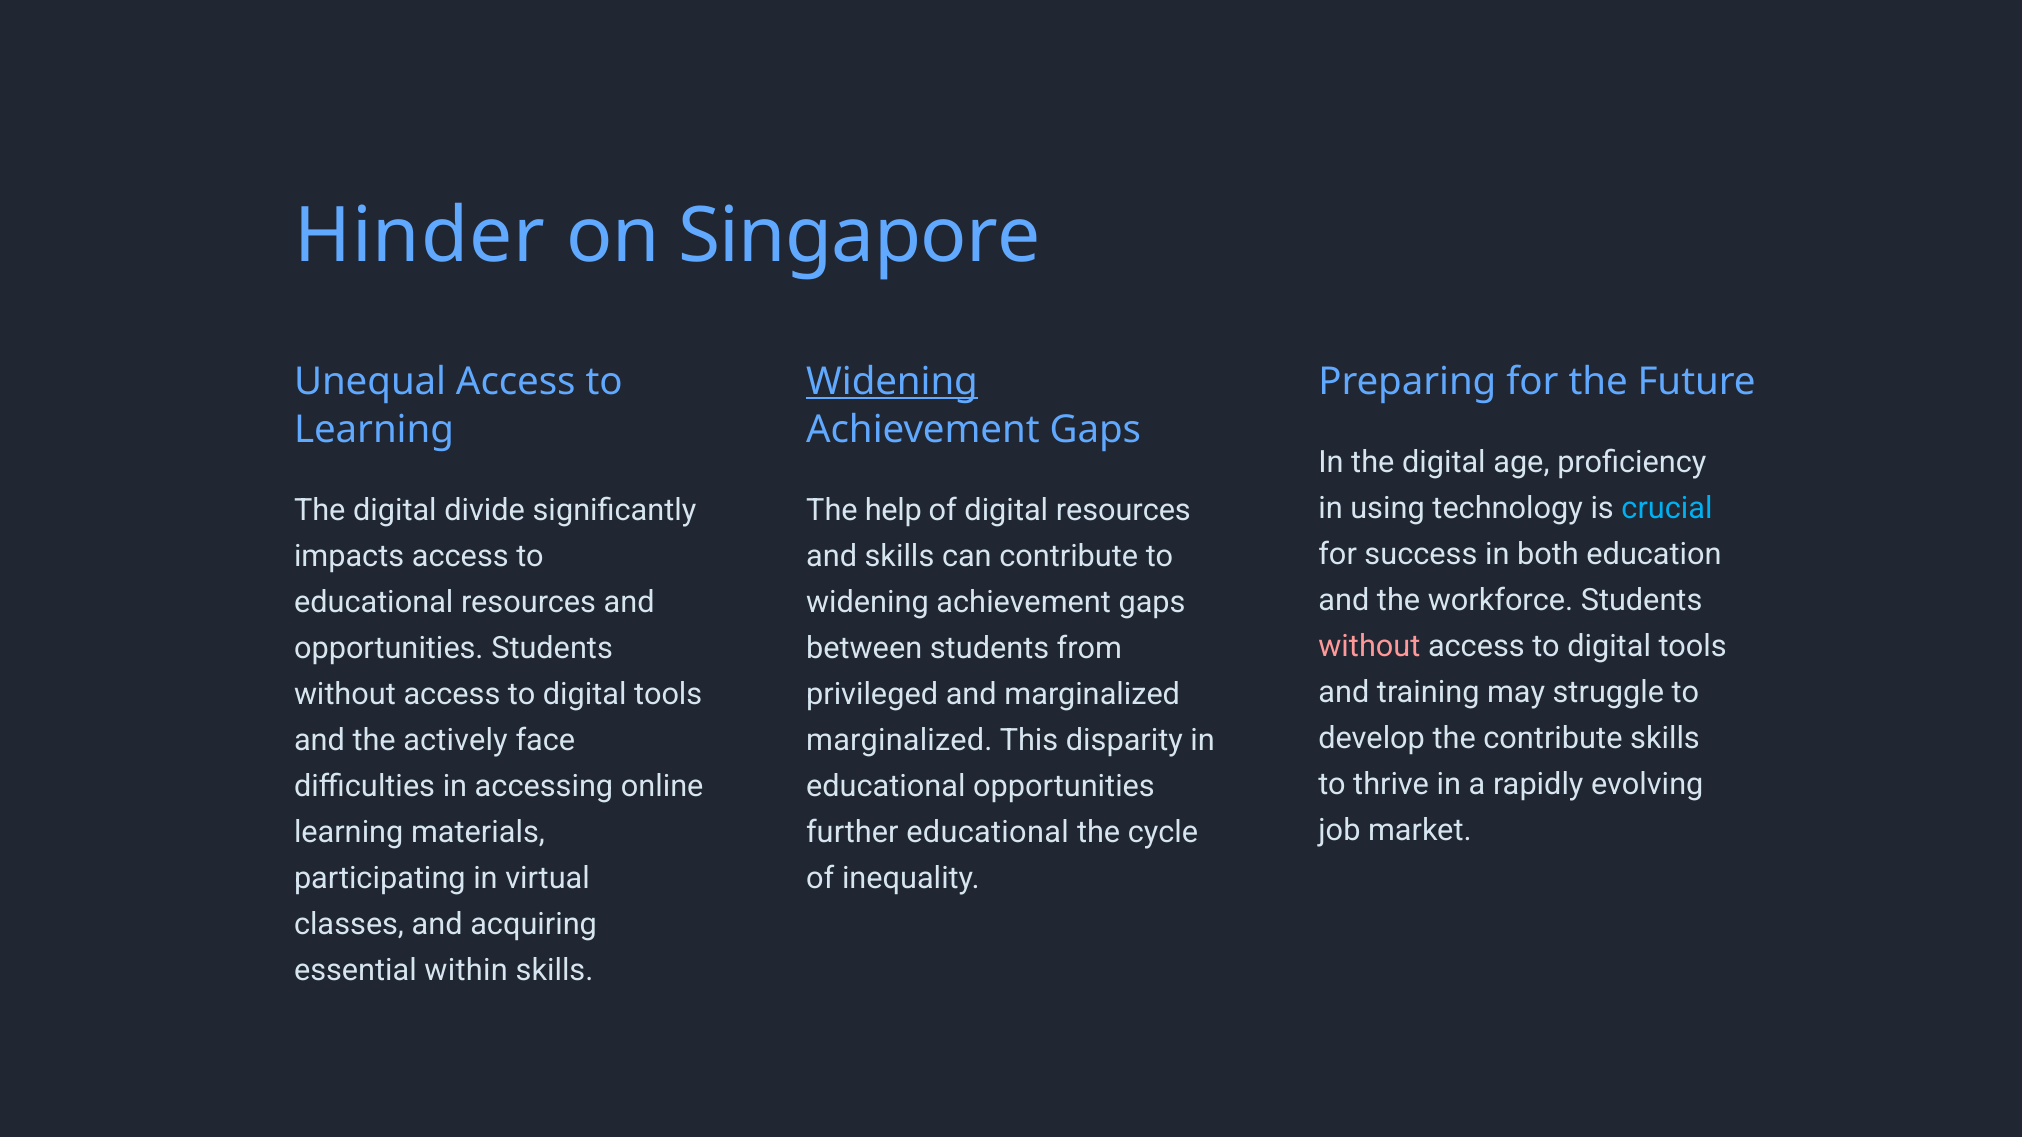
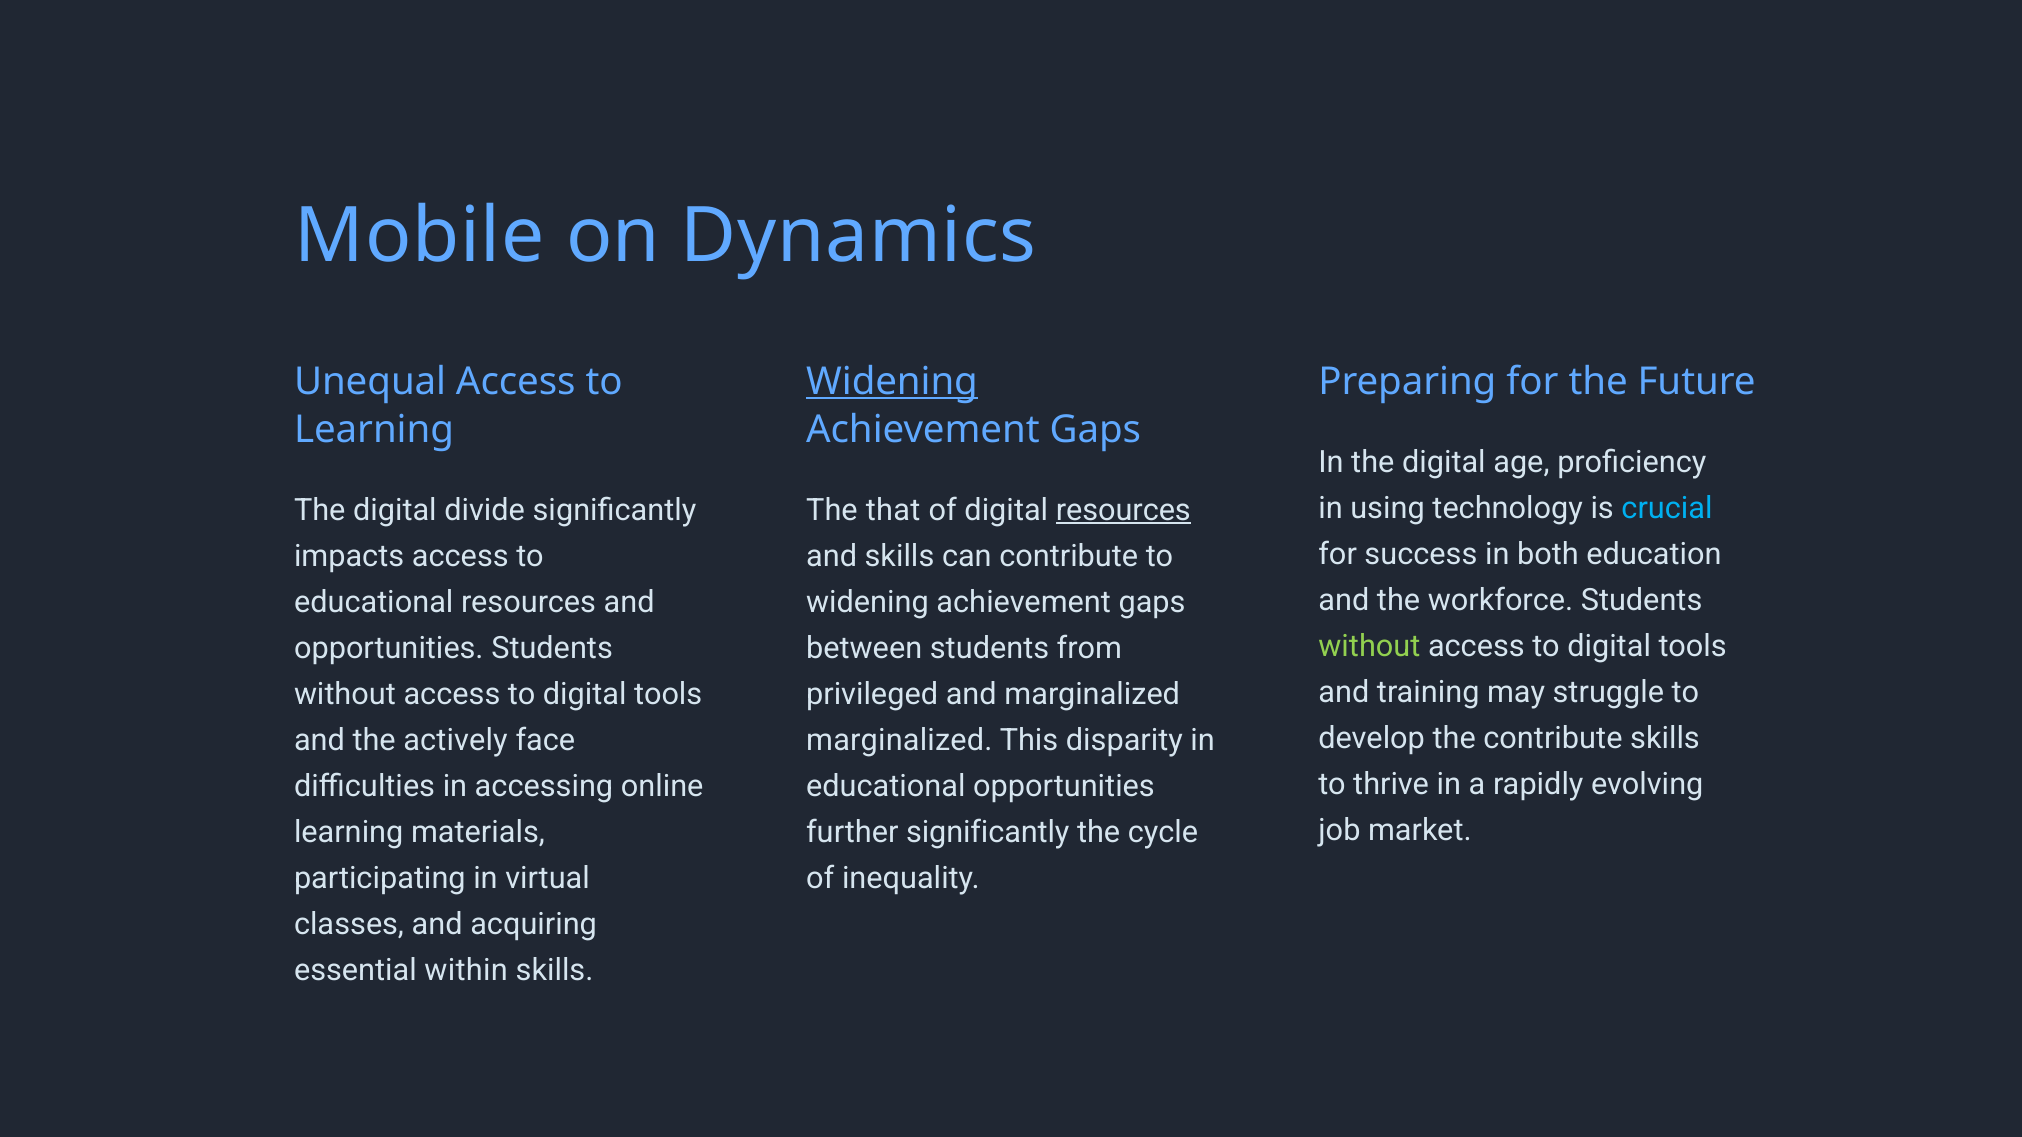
Hinder: Hinder -> Mobile (420, 236)
Singapore: Singapore -> Dynamics (859, 236)
help: help -> that (893, 510)
resources underline: none -> present (1123, 510)
without colour: pink -> light green (1369, 647)
further educational: educational -> significantly (988, 833)
